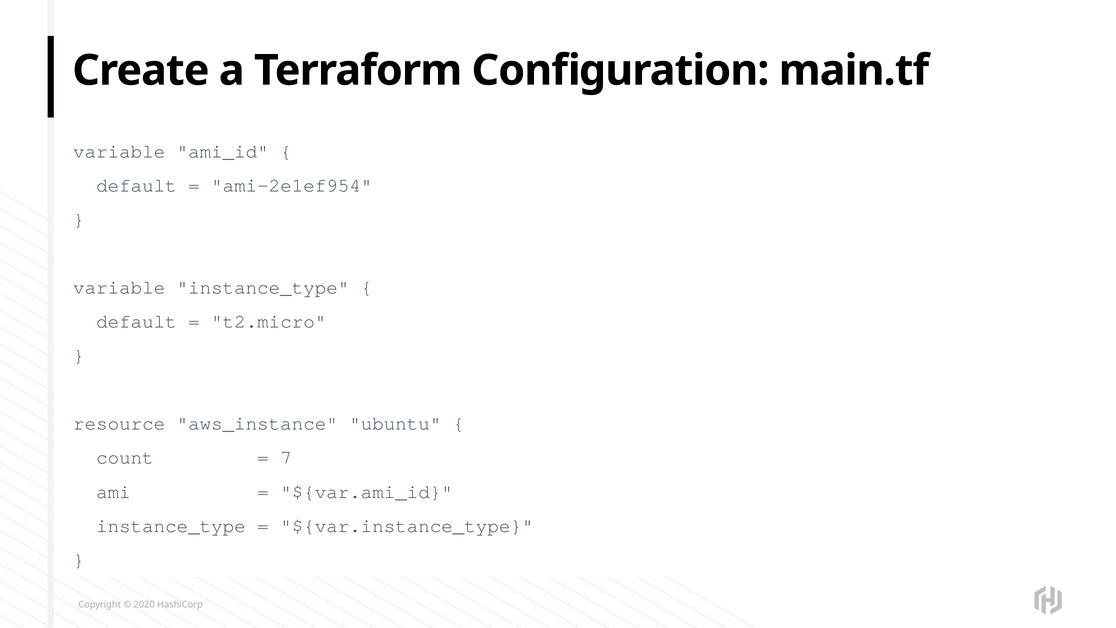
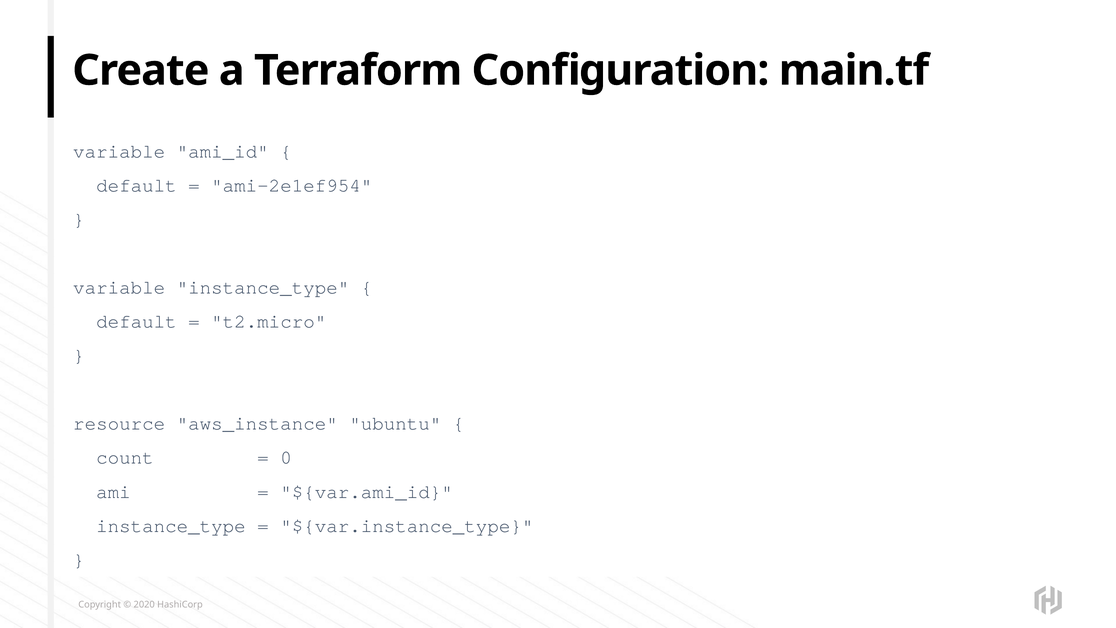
7: 7 -> 0 (286, 457)
